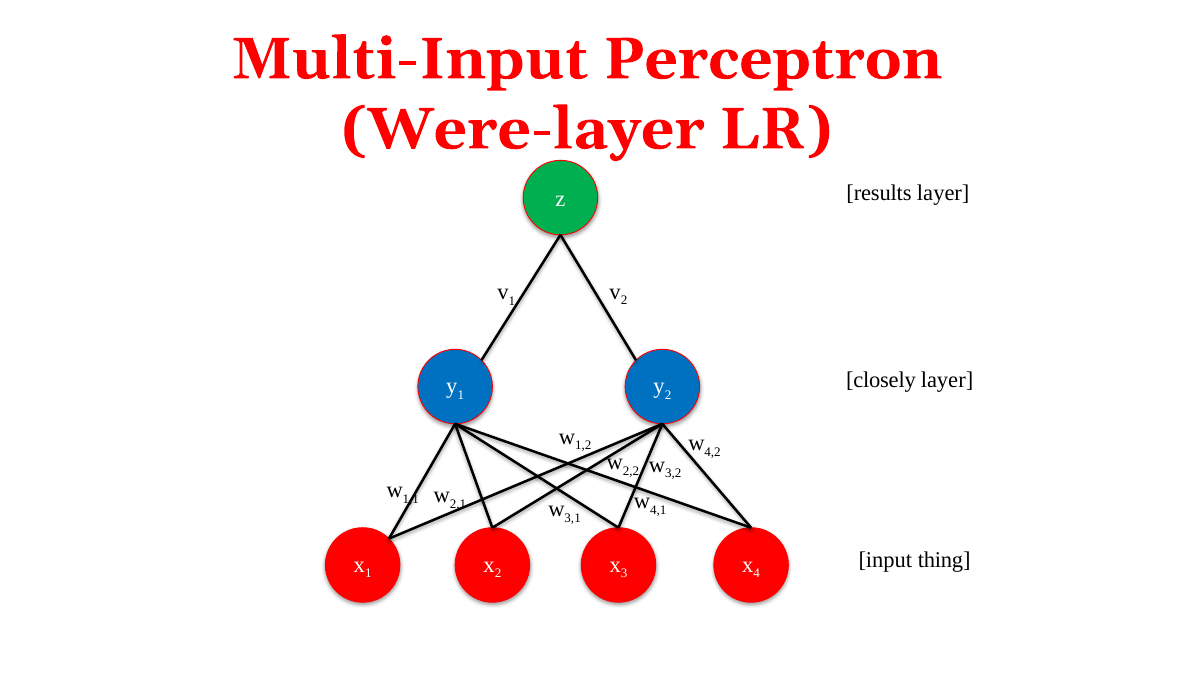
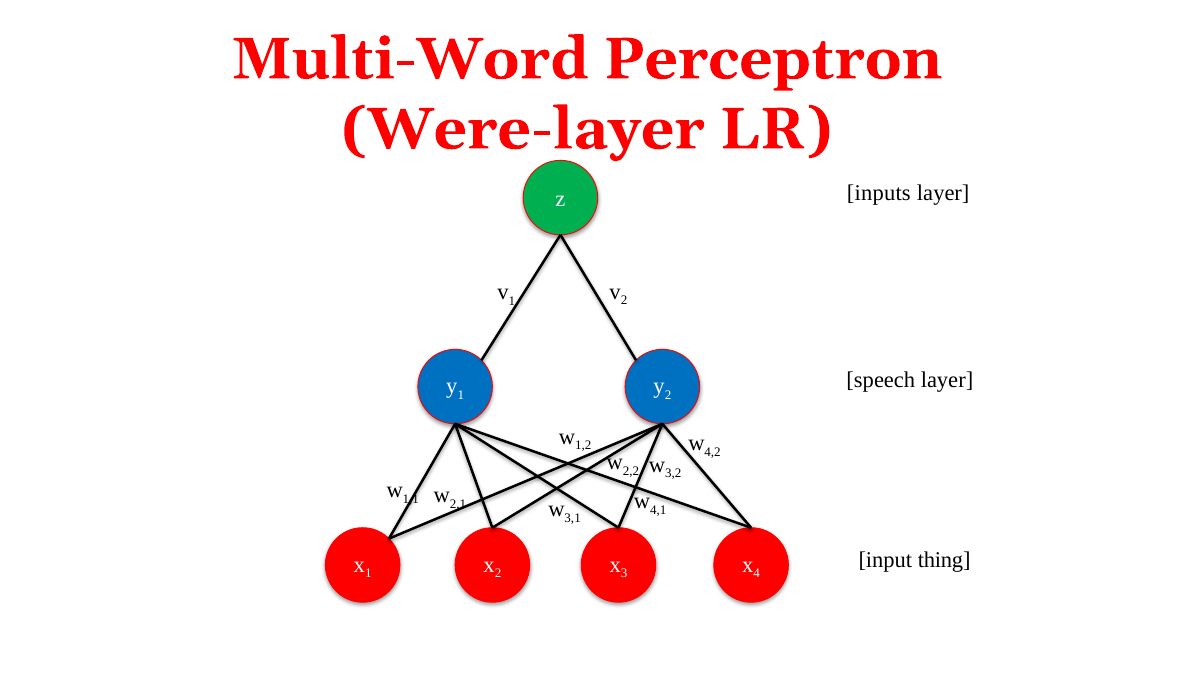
Multi-Input: Multi-Input -> Multi-Word (410, 59)
results: results -> inputs (879, 193)
closely: closely -> speech (881, 380)
